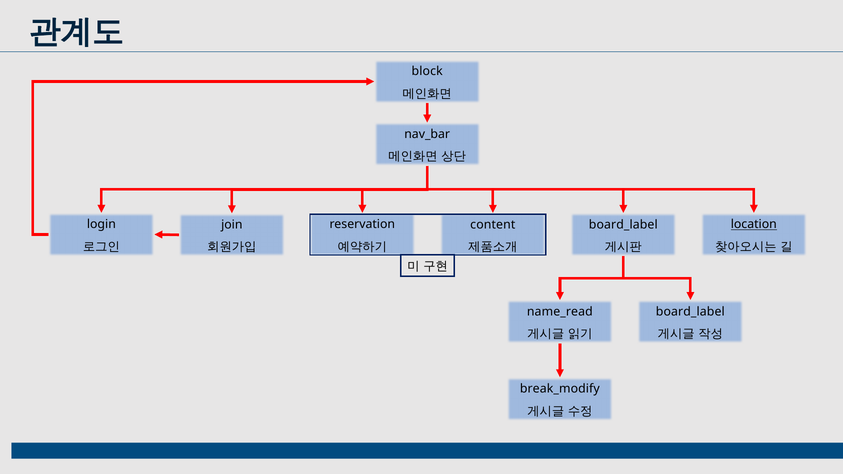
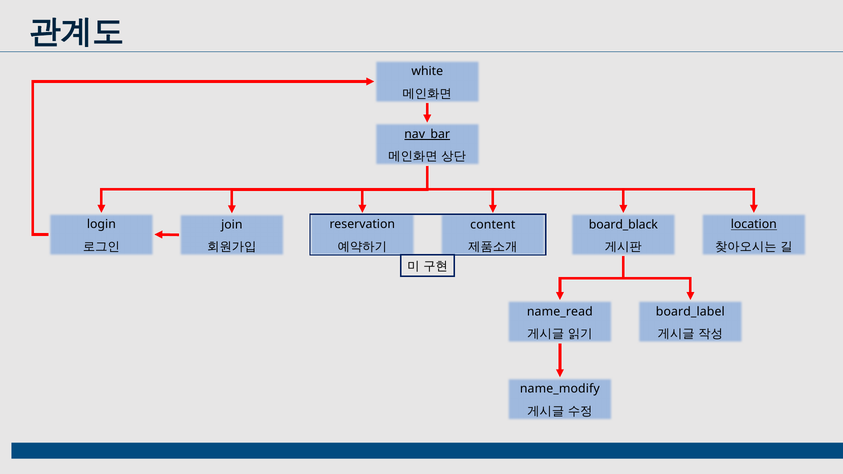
block: block -> white (427, 71)
nav_bar underline: none -> present (427, 134)
board_label: board_label -> board_black (623, 225)
break_modify: break_modify -> name_modify (560, 389)
